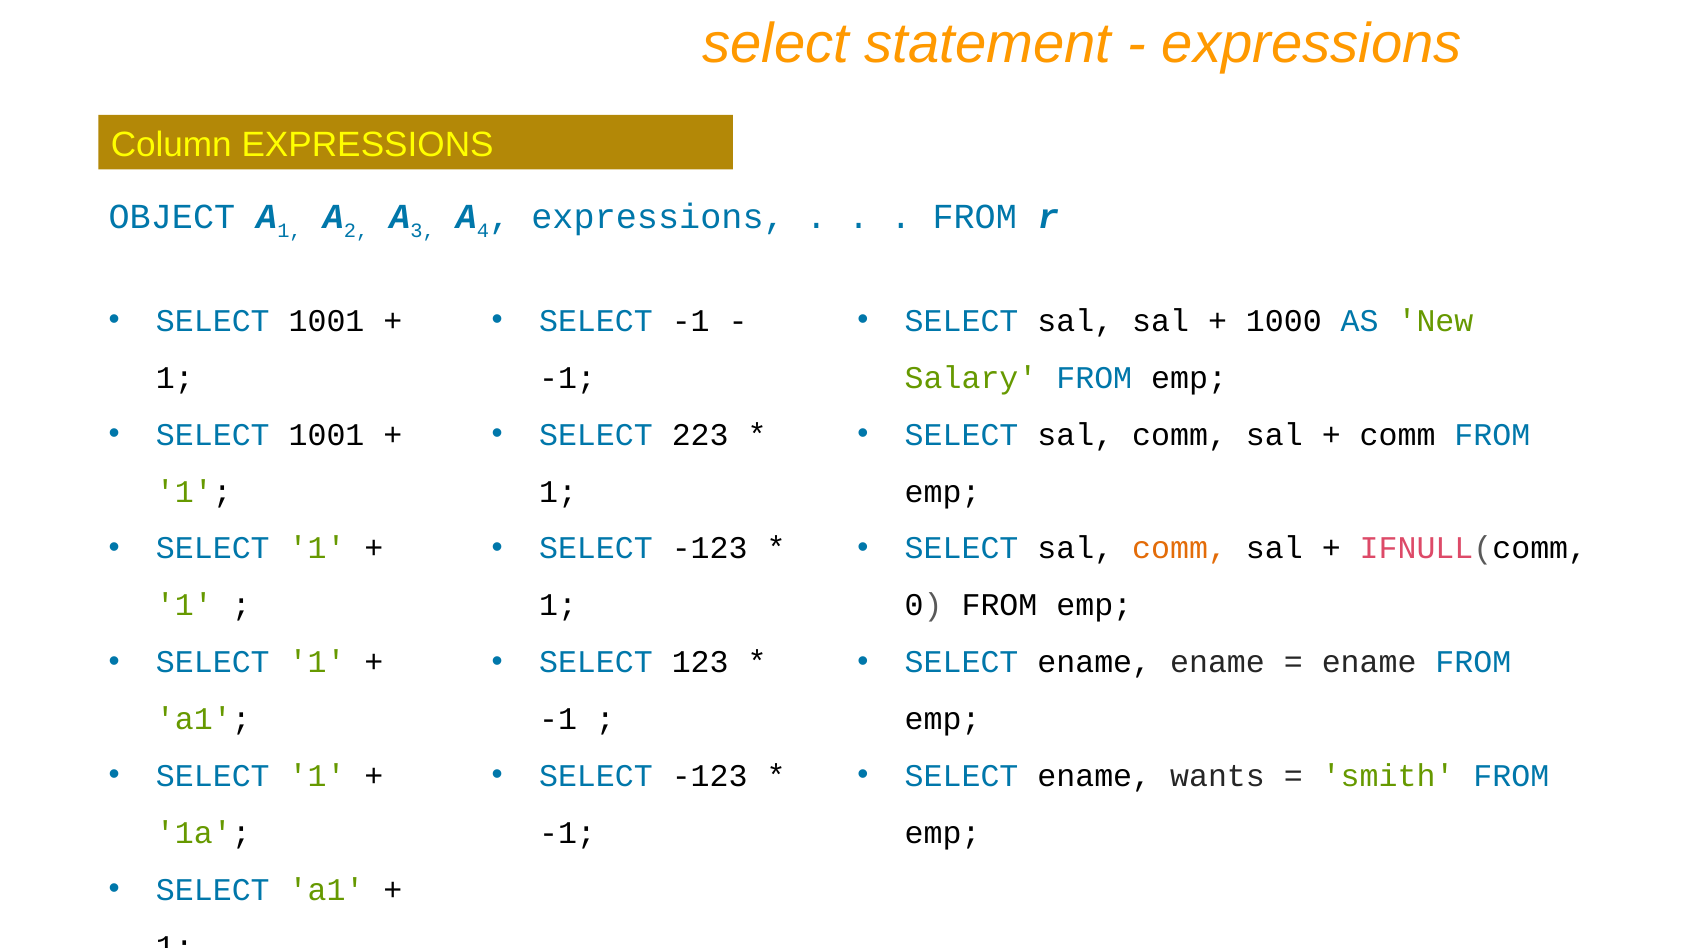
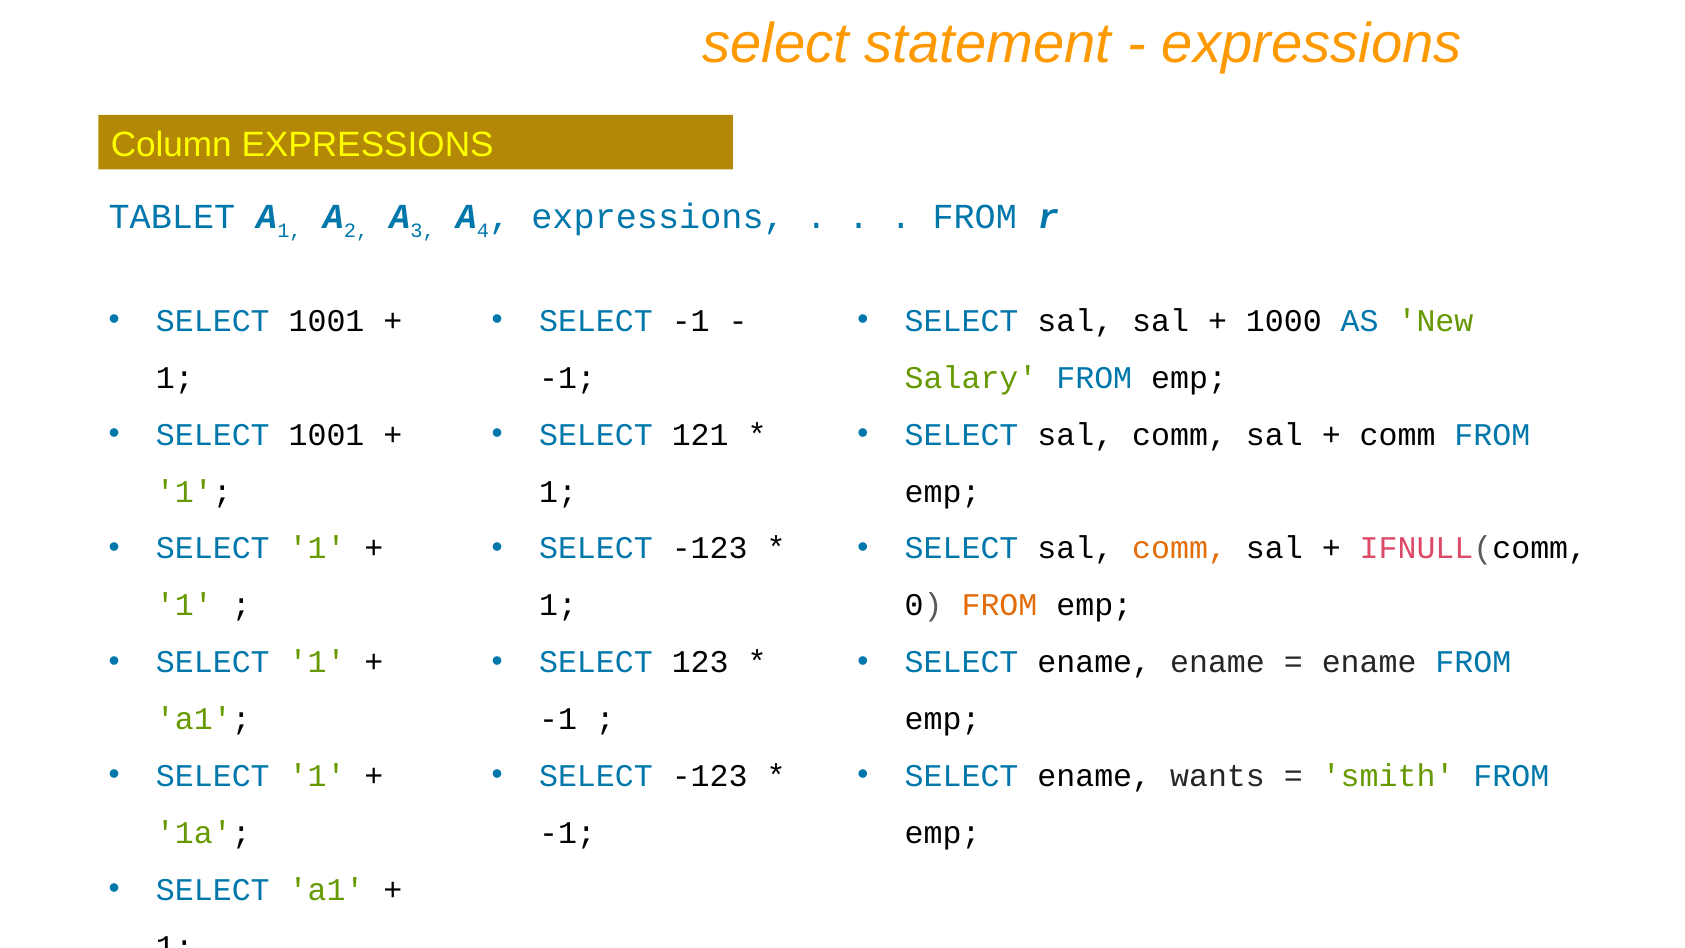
OBJECT: OBJECT -> TABLET (172, 217)
223: 223 -> 121 (700, 435)
FROM colour: black -> orange (999, 605)
